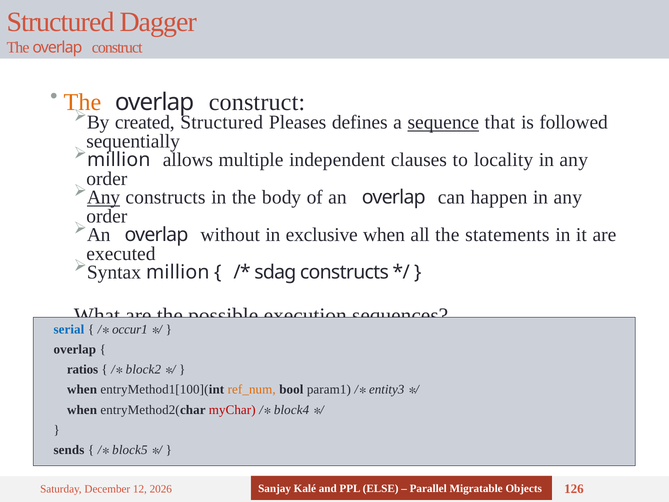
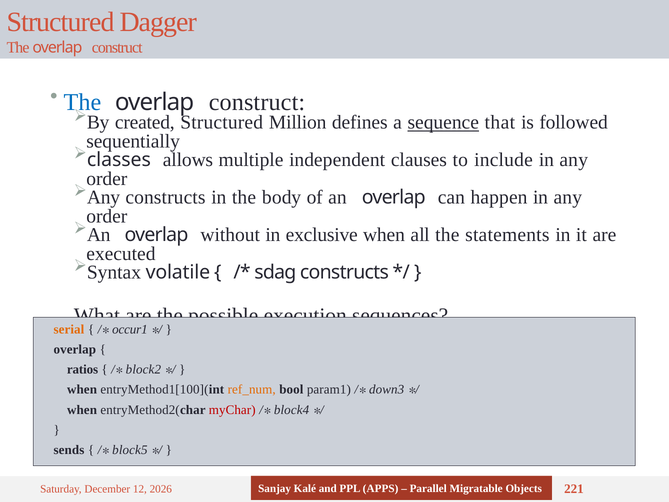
The colour: orange -> blue (82, 102)
Pleases: Pleases -> Million (298, 122)
million: million -> classes (119, 160)
locality: locality -> include (504, 160)
Any underline: present -> none (103, 197)
Syntax million: million -> volatile (178, 272)
serial colour: blue -> orange (69, 329)
entity3: entity3 -> down3 (387, 389)
ELSE: ELSE -> APPS (381, 488)
126: 126 -> 221 (574, 489)
